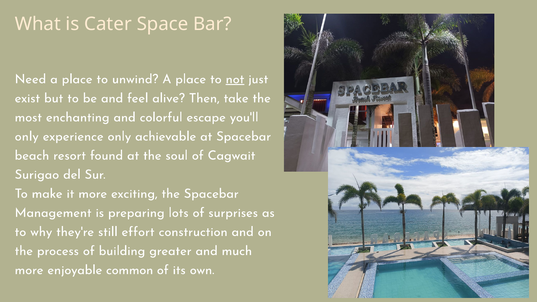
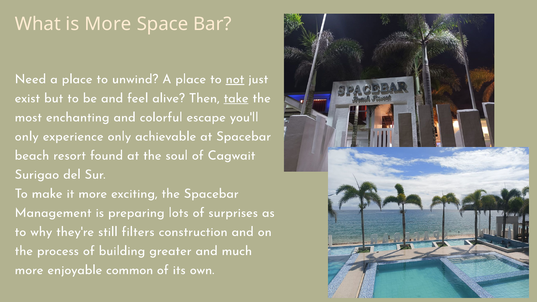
is Cater: Cater -> More (108, 24)
take underline: none -> present (236, 98)
effort: effort -> filters (138, 232)
